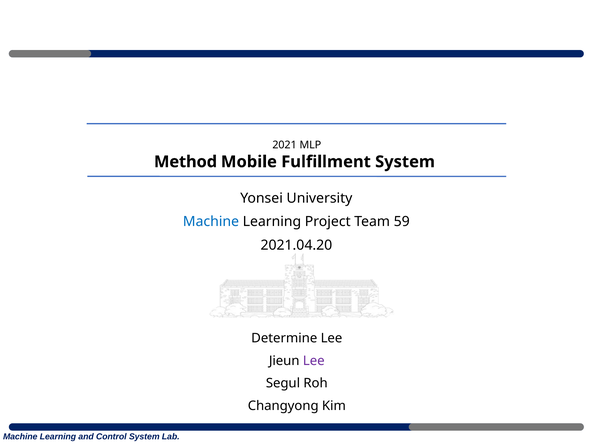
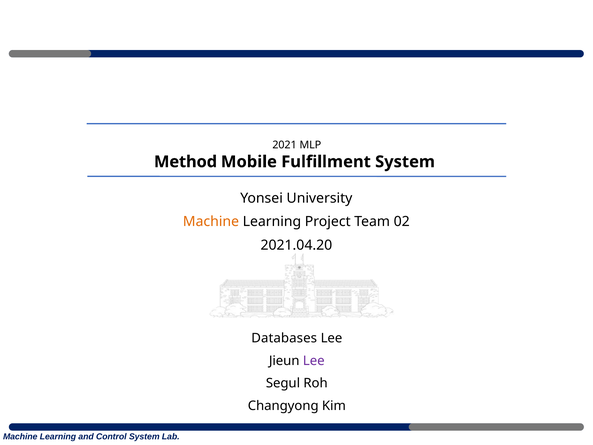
Machine colour: blue -> orange (211, 222)
59: 59 -> 02 (402, 222)
Determine: Determine -> Databases (284, 338)
